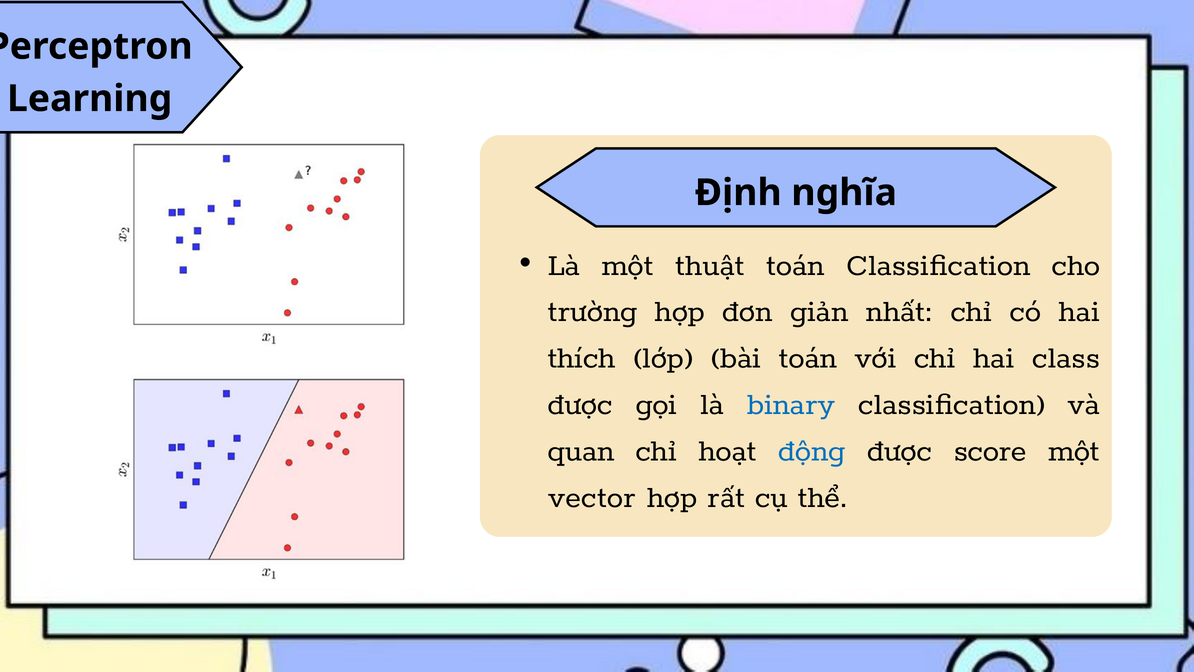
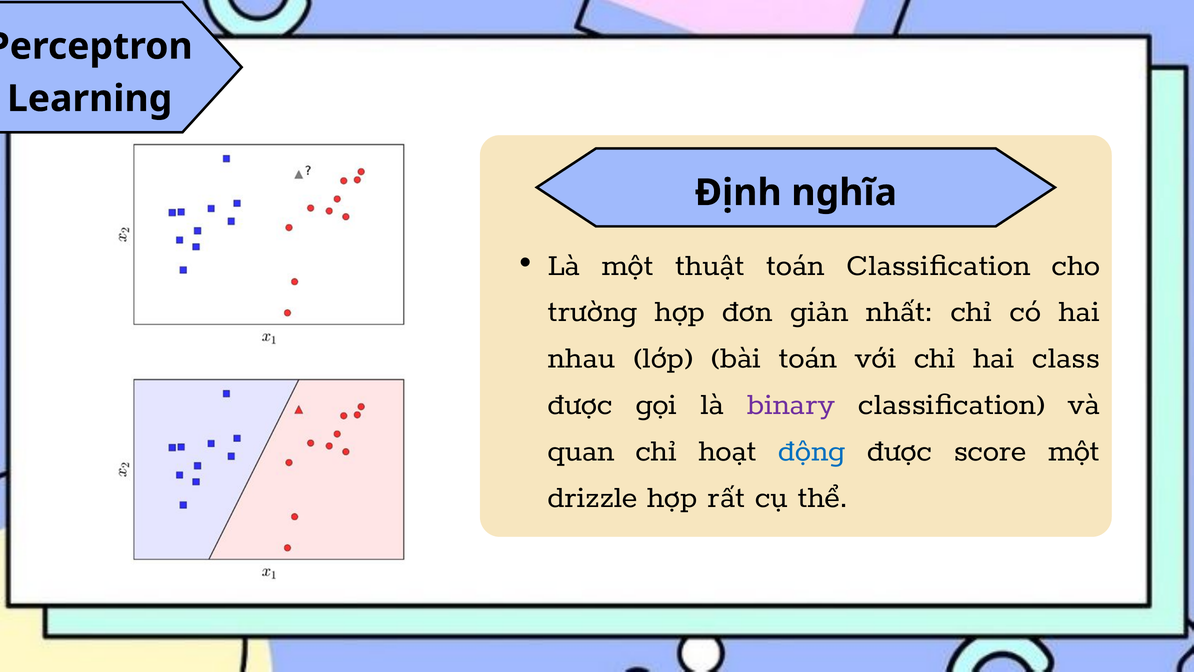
thích: thích -> nhau (581, 357)
binary colour: blue -> purple (791, 403)
vector: vector -> drizzle (593, 496)
